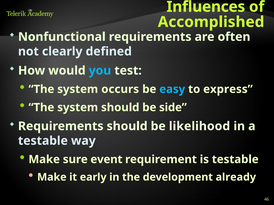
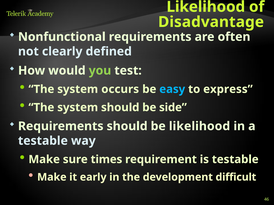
Influences: Influences -> Likelihood (206, 7)
Accomplished: Accomplished -> Disadvantage (211, 22)
you colour: light blue -> light green (100, 71)
event: event -> times (106, 160)
already: already -> difficult (236, 178)
